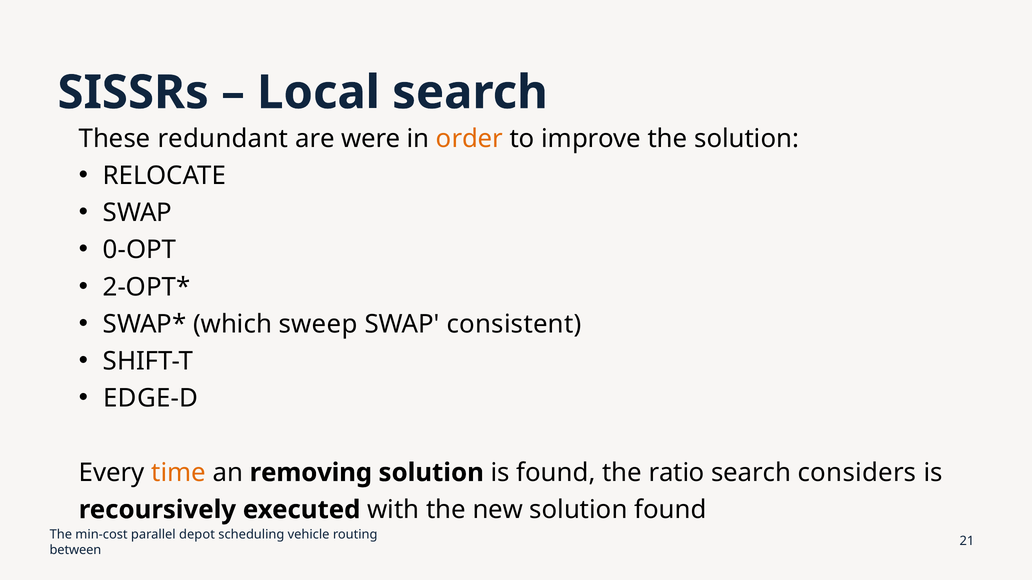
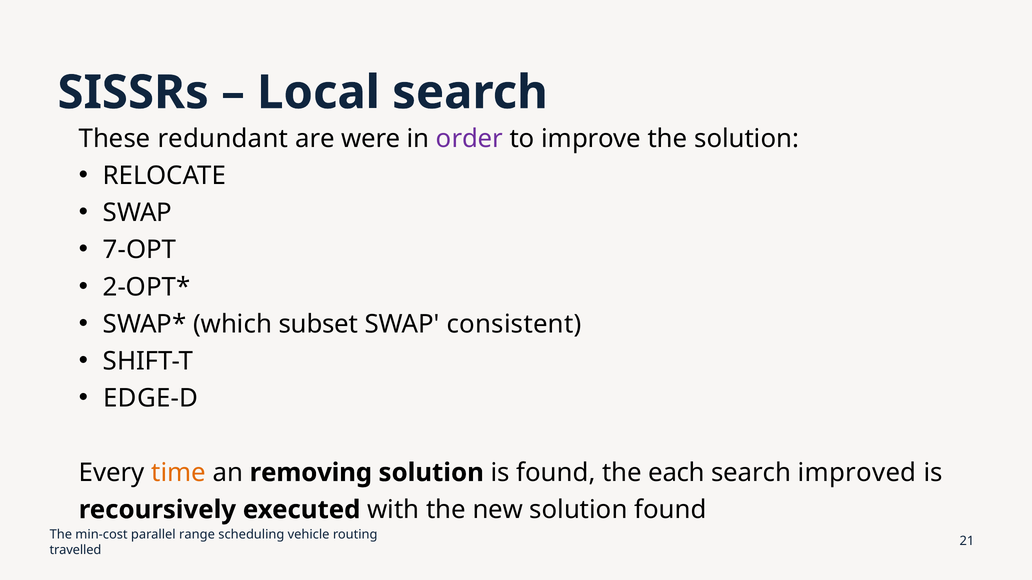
order colour: orange -> purple (469, 139)
0-OPT: 0-OPT -> 7-OPT (140, 250)
sweep: sweep -> subset (318, 324)
ratio: ratio -> each (677, 473)
considers: considers -> improved (857, 473)
depot: depot -> range (197, 535)
between: between -> travelled (75, 550)
